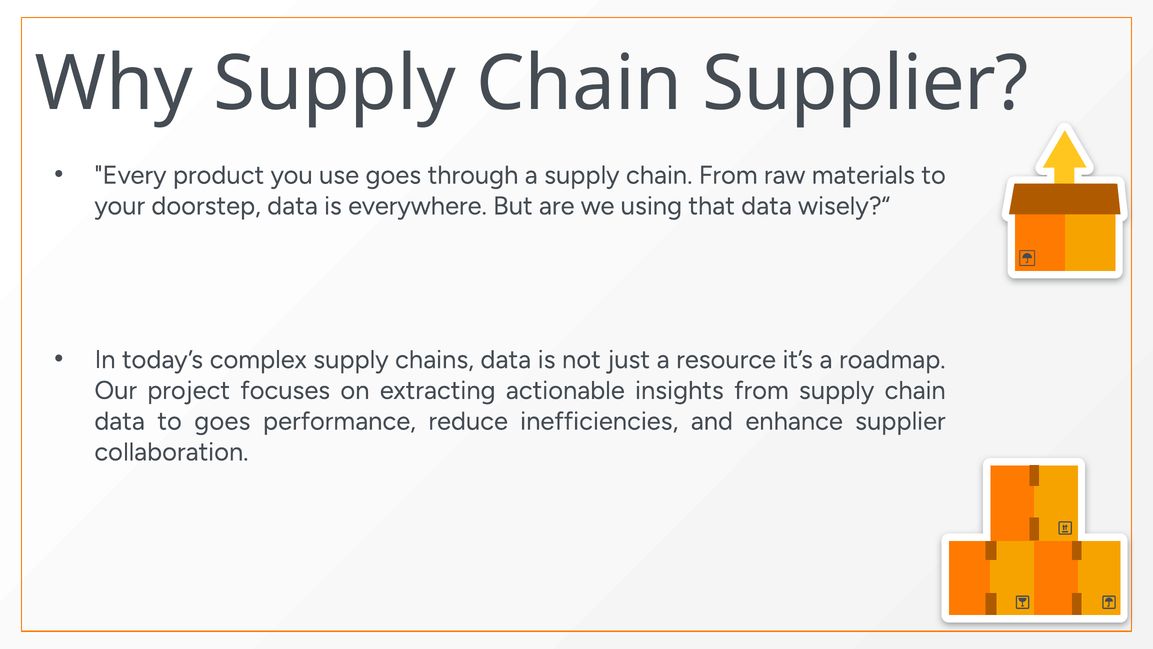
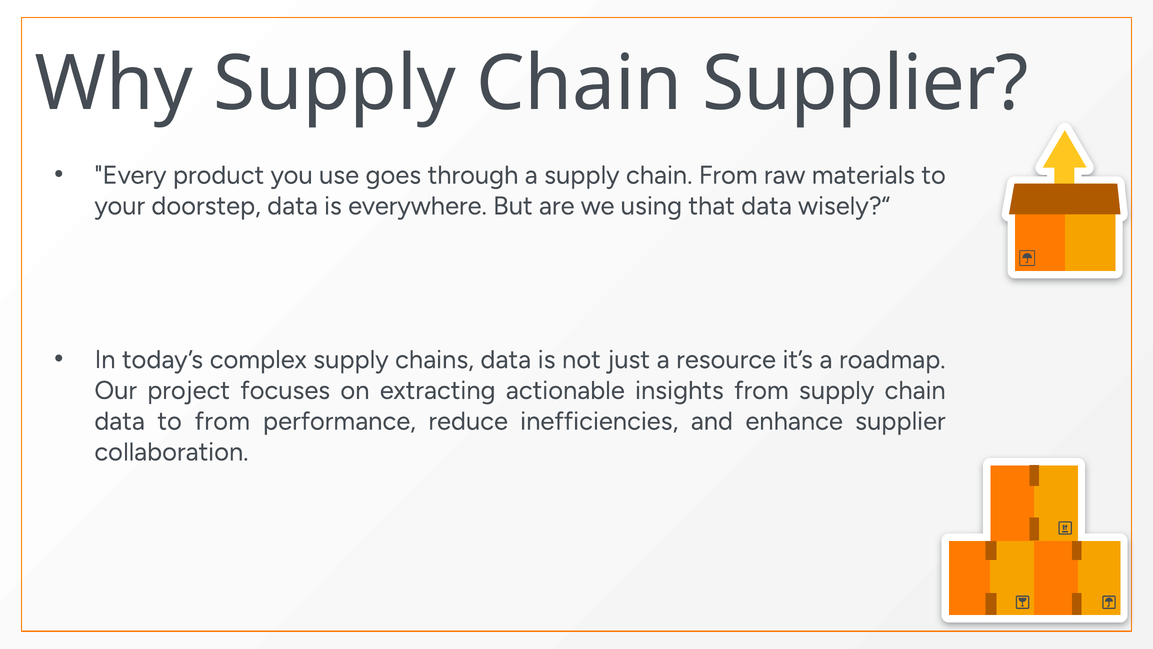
to goes: goes -> from (222, 421)
